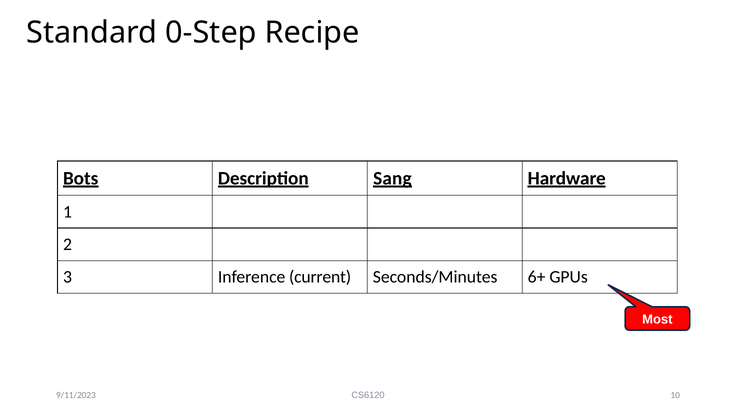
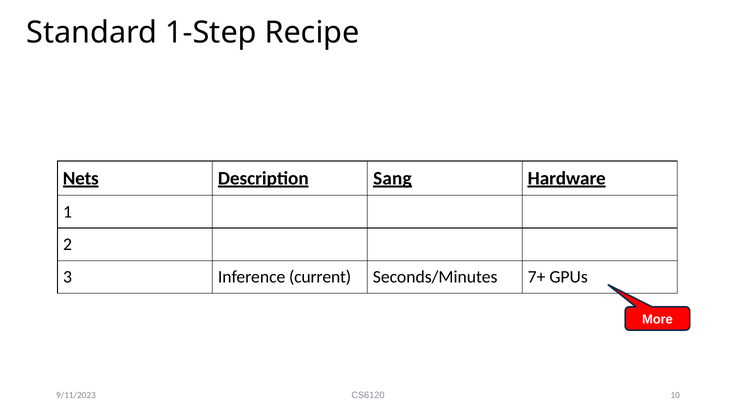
0-Step: 0-Step -> 1-Step (211, 33)
Bots: Bots -> Nets (81, 178)
6+: 6+ -> 7+ (537, 277)
Most: Most -> More (657, 319)
